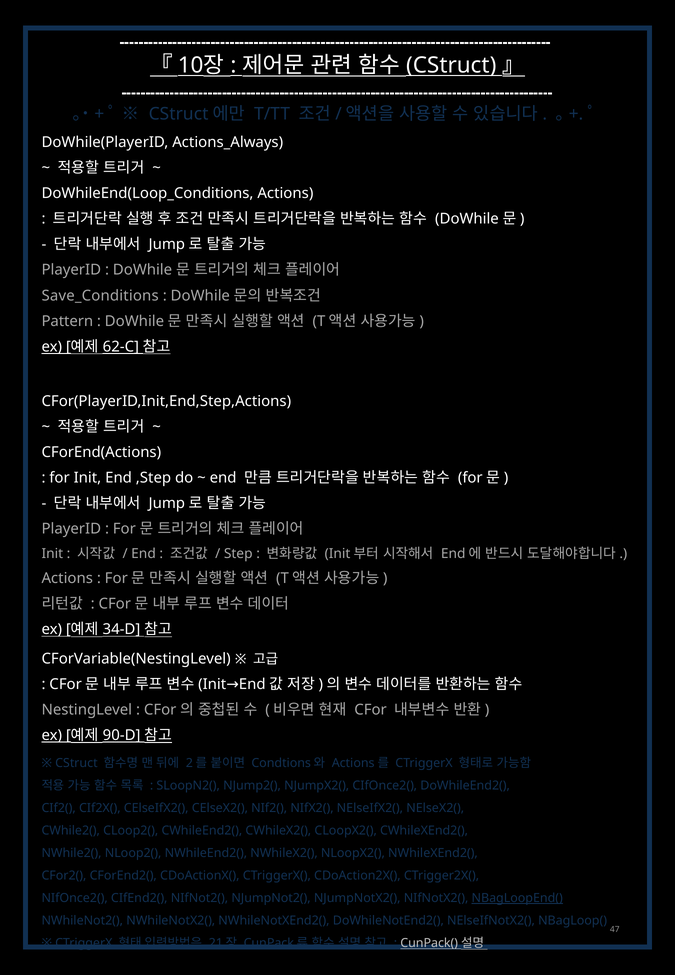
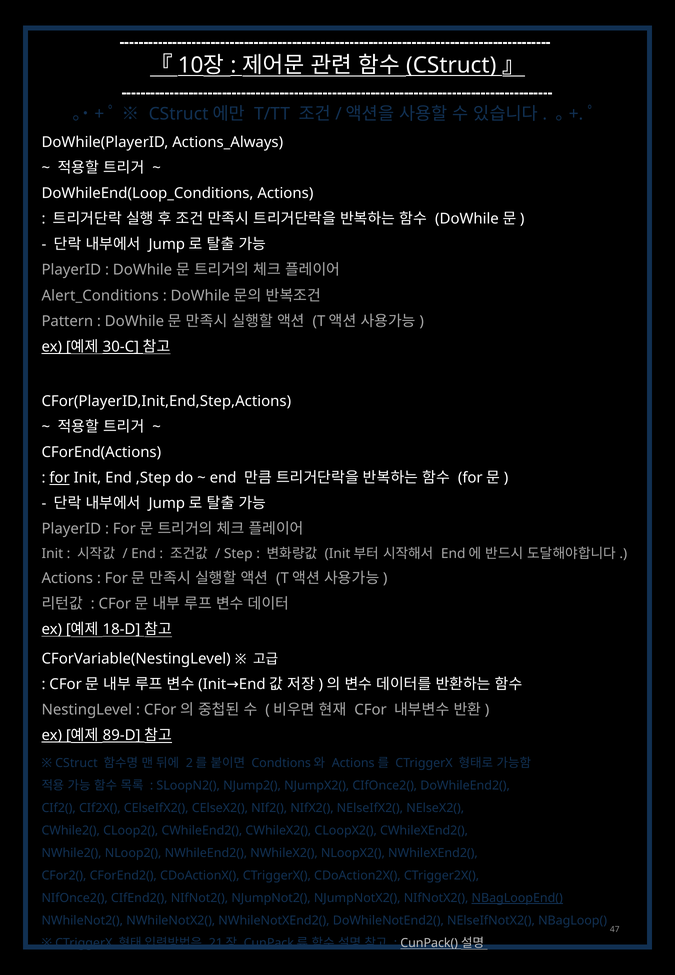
Save_Conditions: Save_Conditions -> Alert_Conditions (100, 296)
62-C: 62-C -> 30-C (121, 347)
for underline: none -> present (60, 478)
34-D: 34-D -> 18-D (121, 629)
90-D: 90-D -> 89-D (122, 735)
